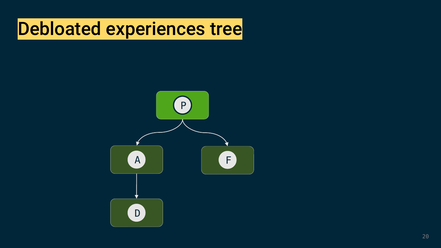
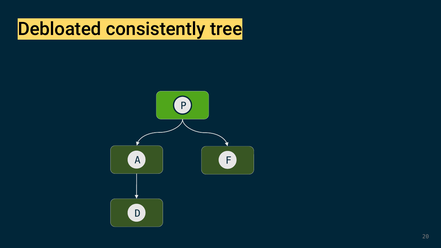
experiences: experiences -> consistently (156, 29)
